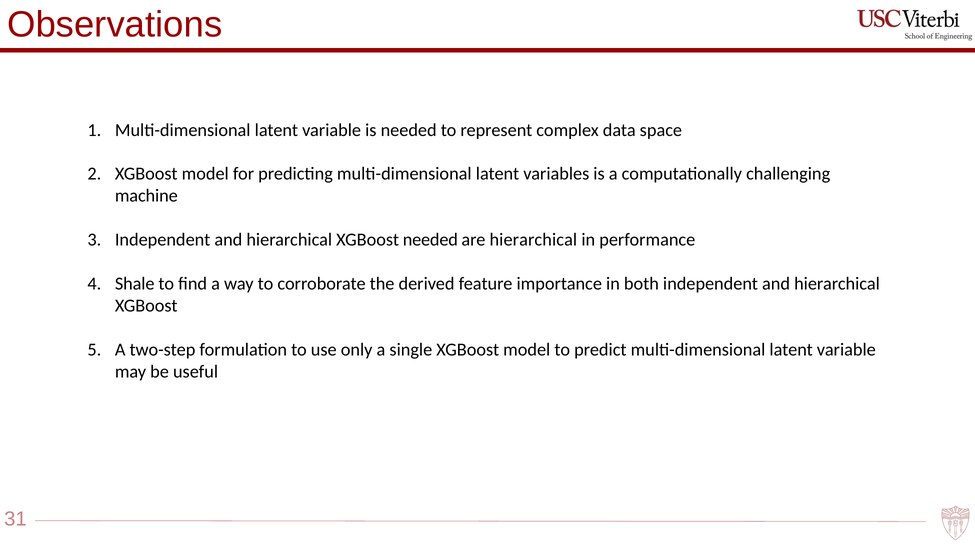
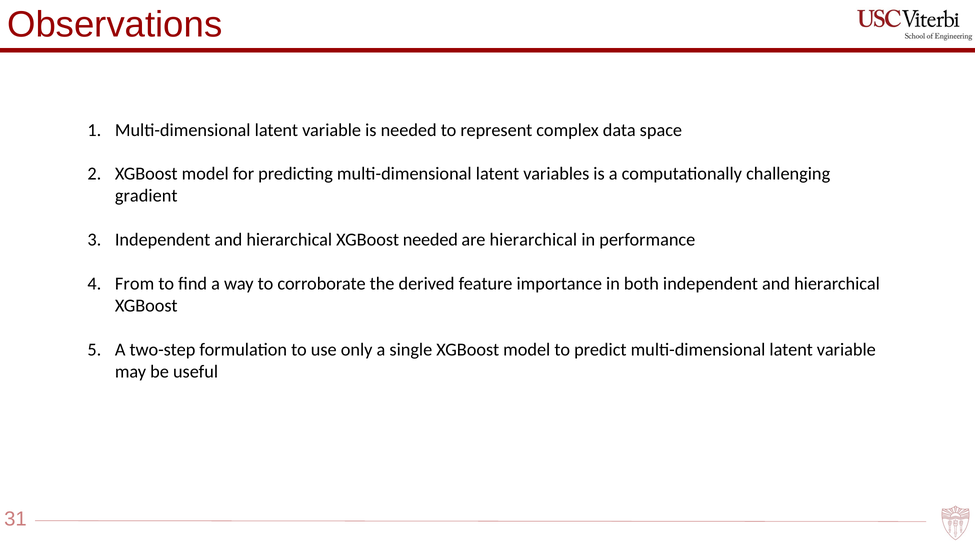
machine: machine -> gradient (146, 196)
Shale: Shale -> From (135, 283)
